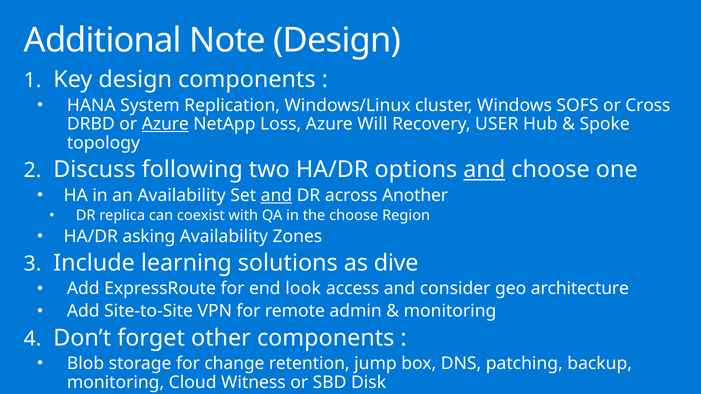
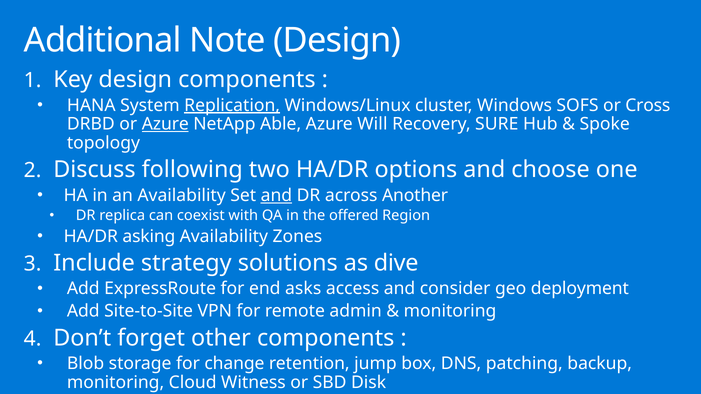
Replication underline: none -> present (232, 105)
Loss: Loss -> Able (281, 124)
USER: USER -> SURE (497, 124)
and underline: present -> none (484, 170)
the choose: choose -> offered (354, 216)
learning: learning -> strategy (186, 263)
look: look -> asks (303, 289)
architecture: architecture -> deployment (580, 289)
